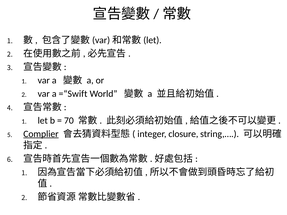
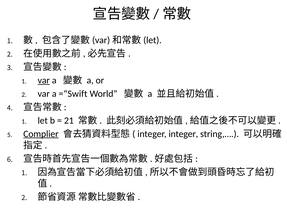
var underline: none -> present (44, 80)
70: 70 -> 21 (69, 121)
integer closure: closure -> integer (183, 134)
